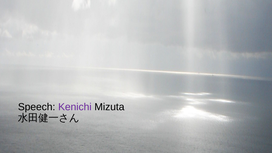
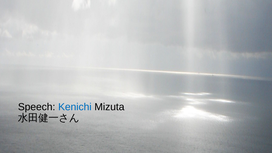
Kenichi colour: purple -> blue (75, 107)
